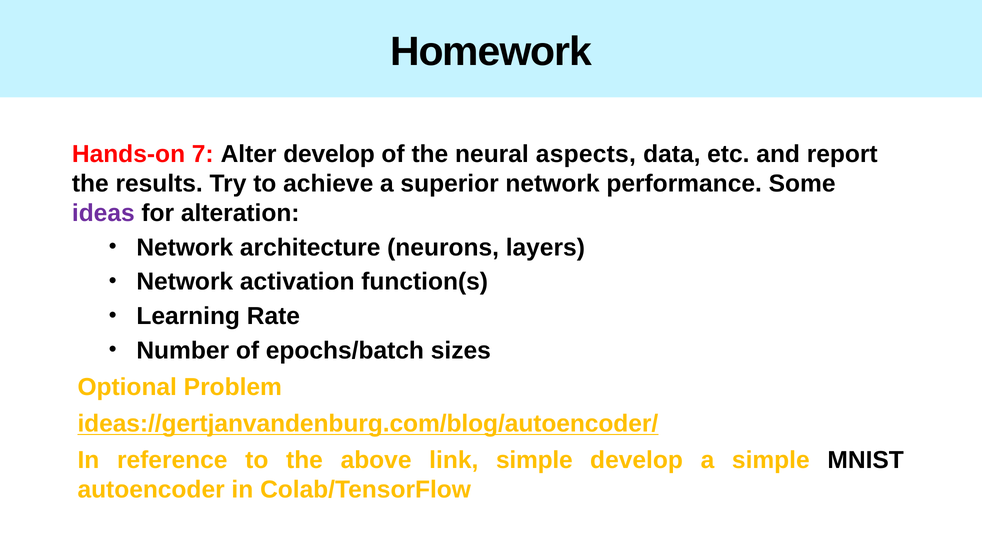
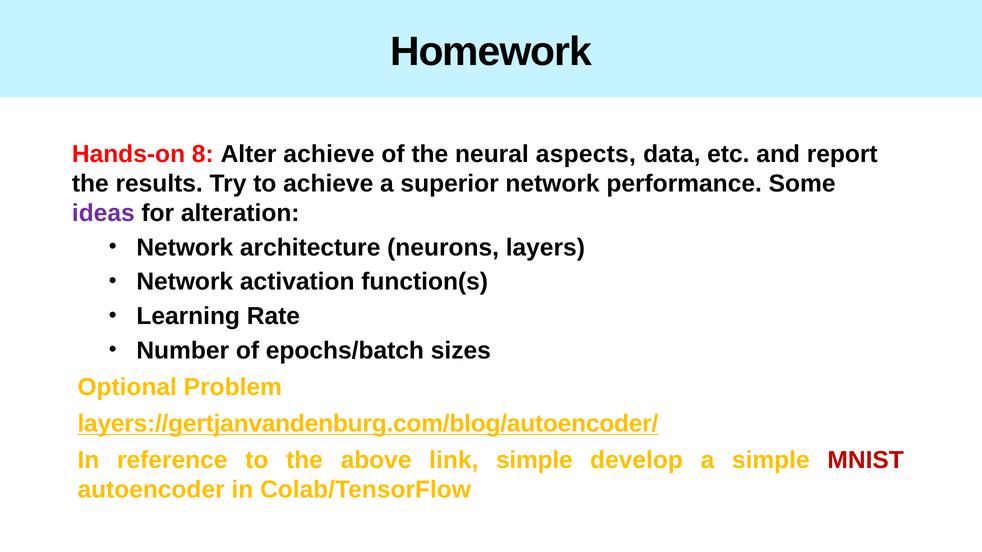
7: 7 -> 8 (203, 154)
Alter develop: develop -> achieve (329, 154)
ideas://gertjanvandenburg.com/blog/autoencoder/: ideas://gertjanvandenburg.com/blog/autoencoder/ -> layers://gertjanvandenburg.com/blog/autoencoder/ (368, 424)
MNIST colour: black -> red (866, 461)
